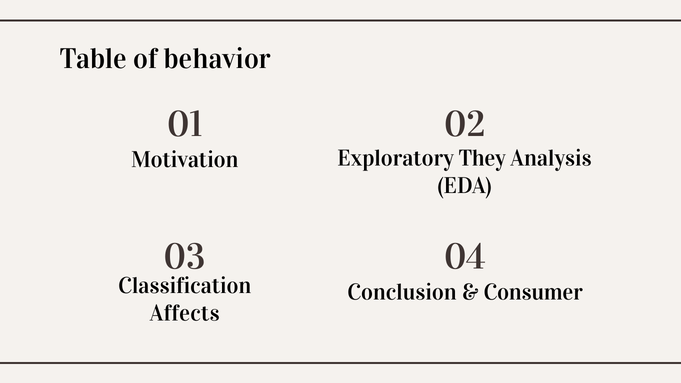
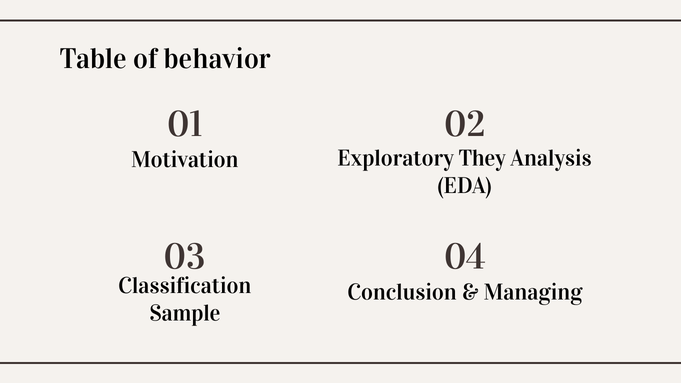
Consumer: Consumer -> Managing (533, 292)
Affects: Affects -> Sample (185, 313)
